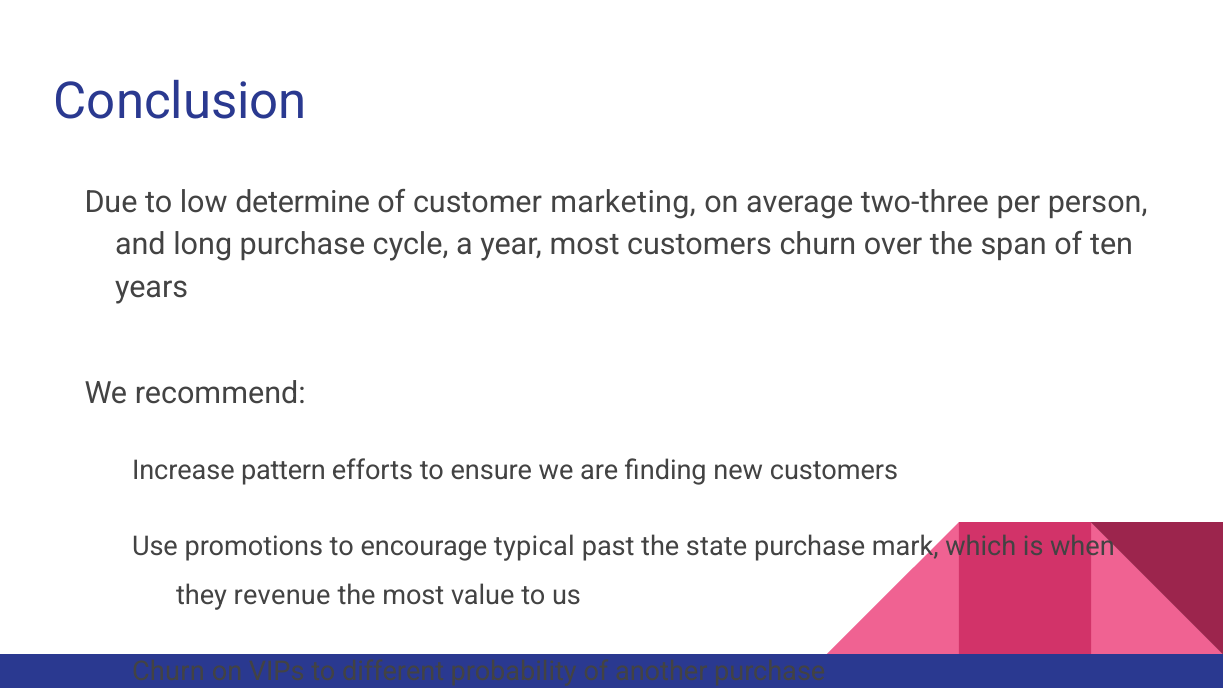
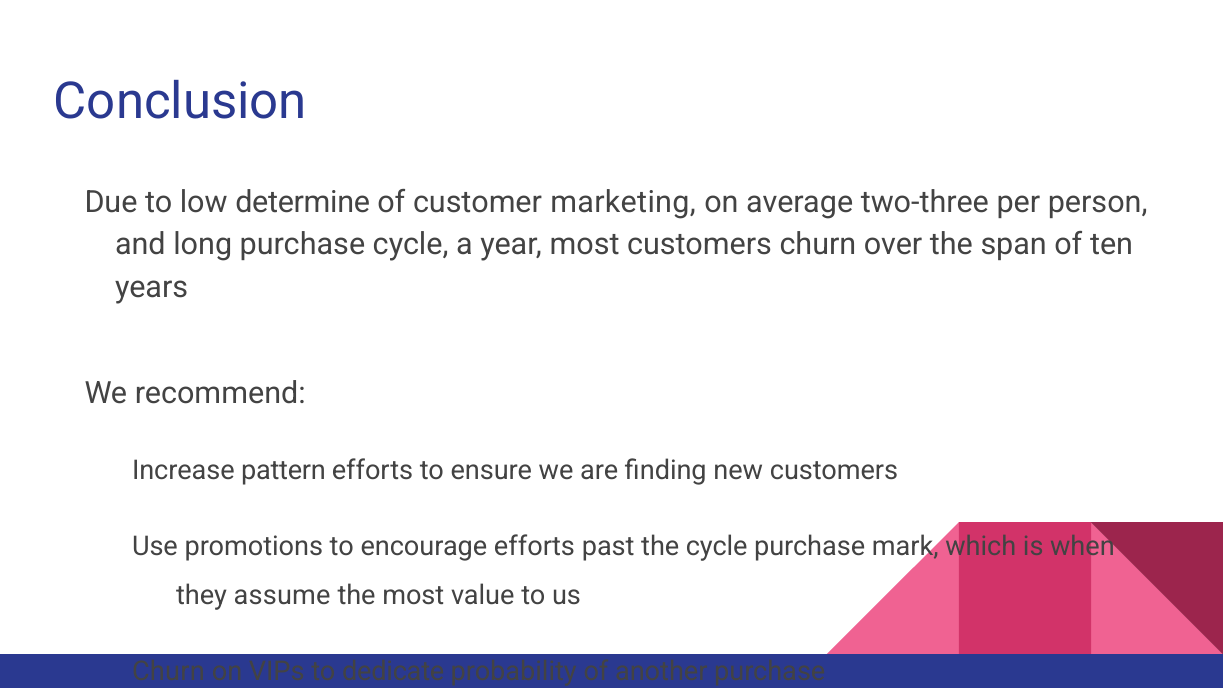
encourage typical: typical -> efforts (534, 547)
the state: state -> cycle (717, 547)
revenue: revenue -> assume (282, 596)
different: different -> dedicate (393, 672)
